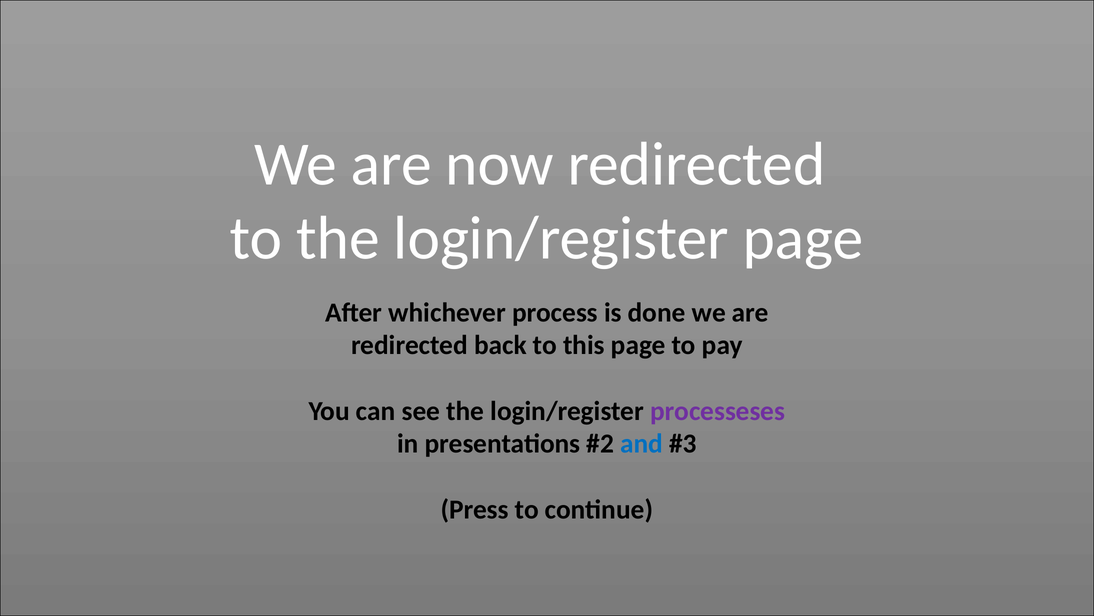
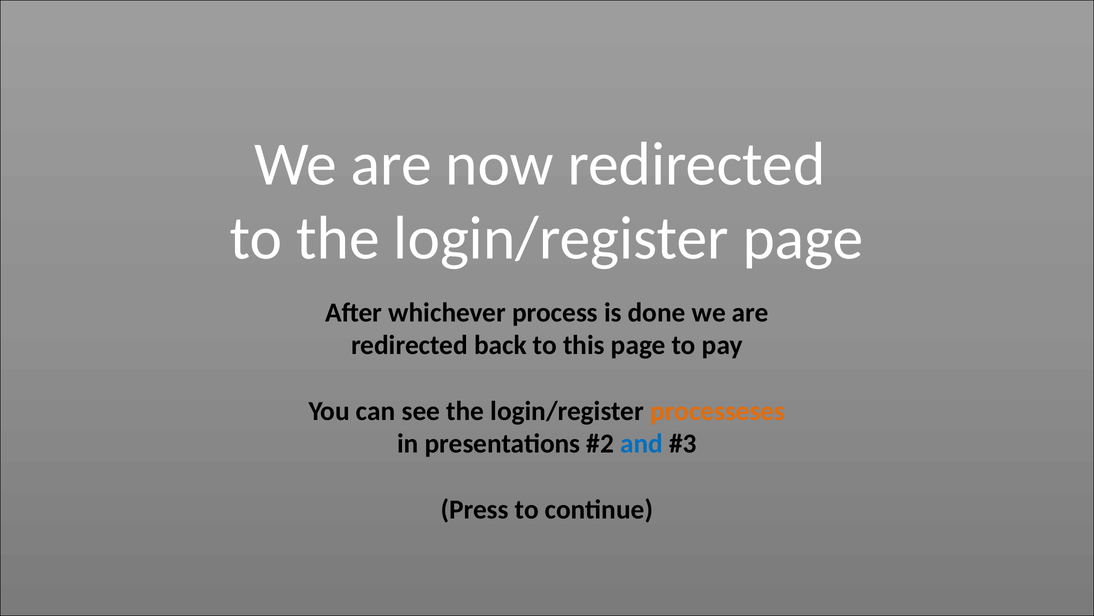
processeses colour: purple -> orange (718, 411)
